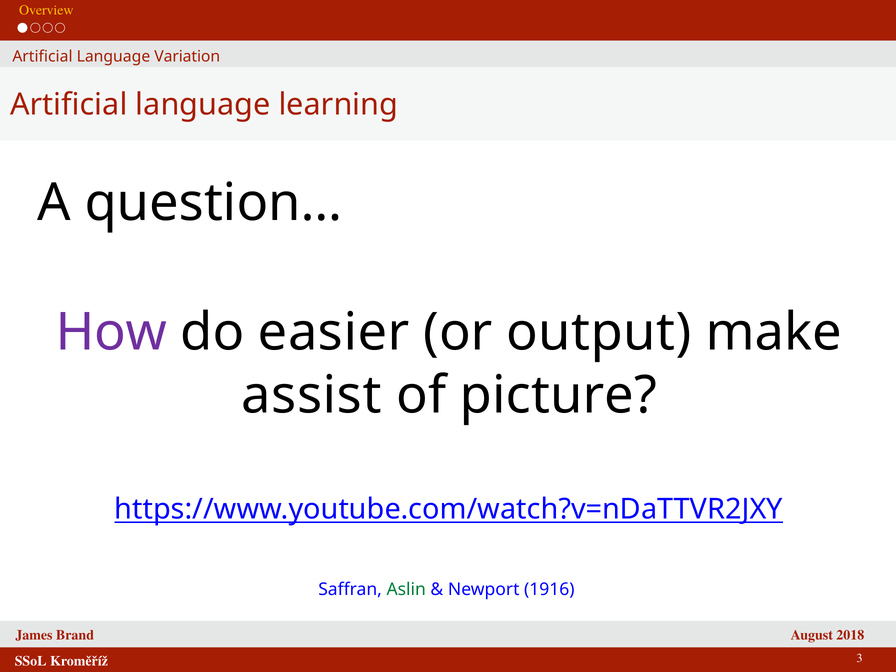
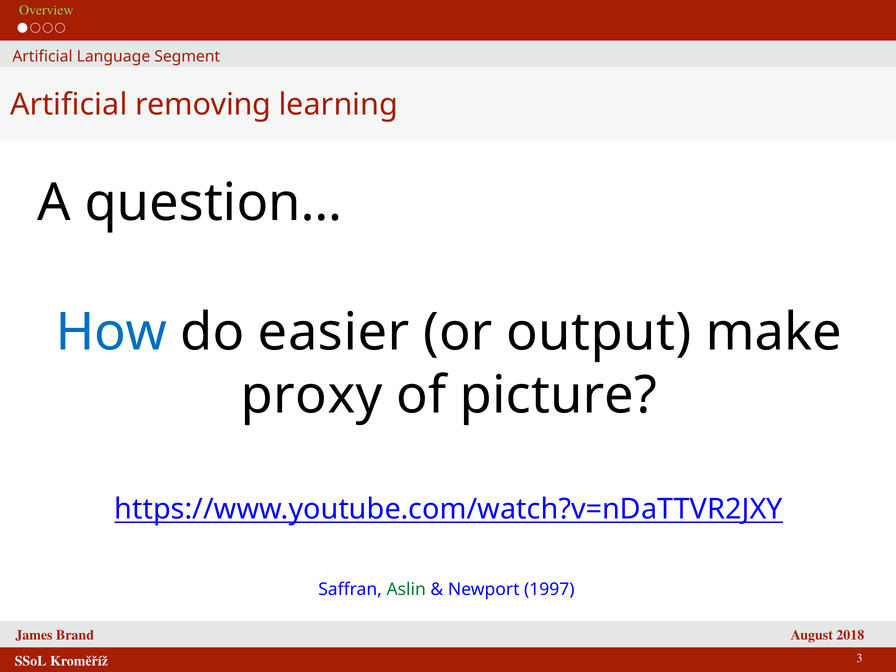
Overview colour: yellow -> light green (46, 10)
Variation: Variation -> Segment (187, 57)
language: language -> removing (203, 104)
How colour: purple -> blue (111, 332)
assist: assist -> proxy (312, 395)
1916: 1916 -> 1997 (549, 590)
